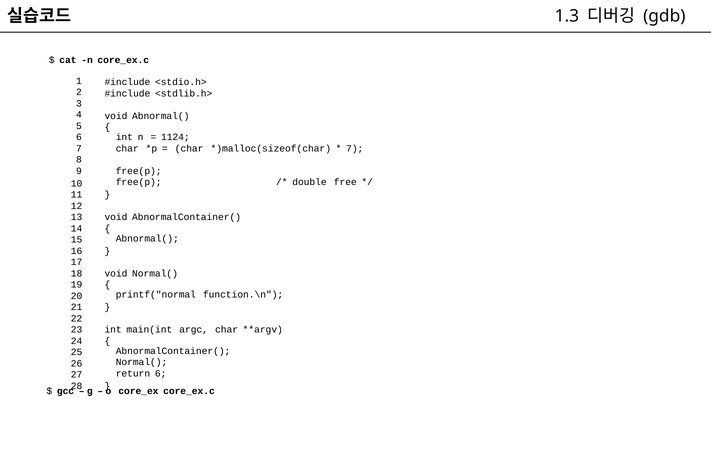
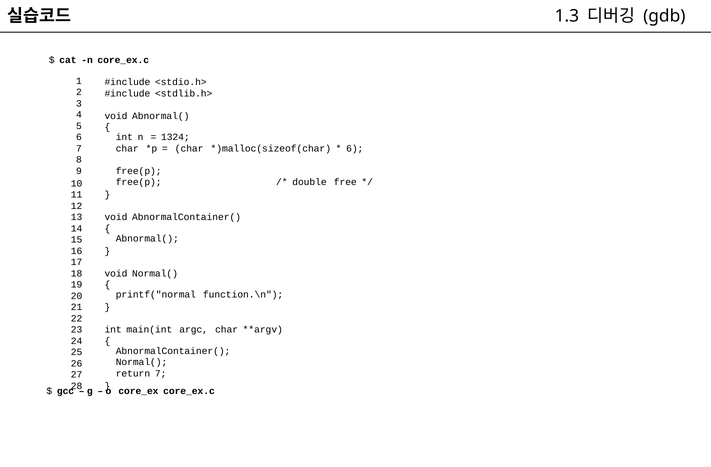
1124: 1124 -> 1324 (175, 137)
7: 7 -> 6 (355, 149)
return 6: 6 -> 7 (161, 373)
